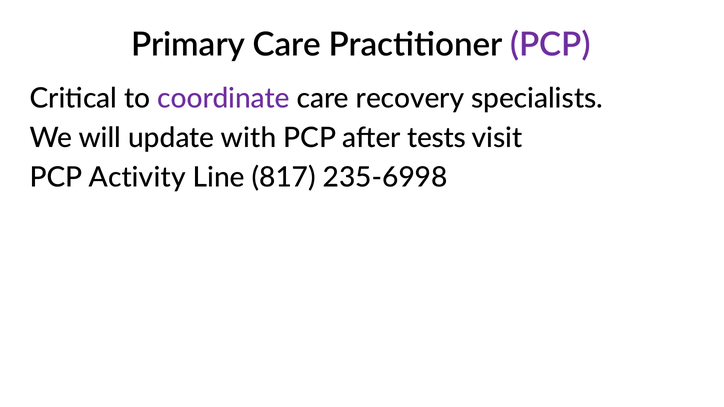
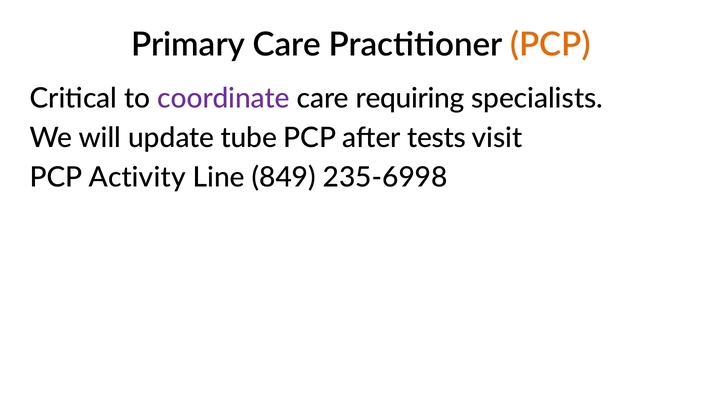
PCP colour: purple -> orange (550, 45)
recovery: recovery -> requiring (410, 99)
with: with -> tube (249, 138)
817: 817 -> 849 (284, 177)
